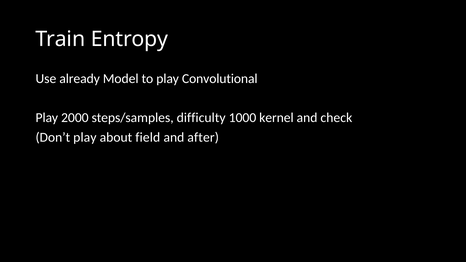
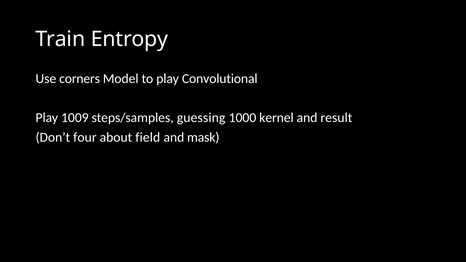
already: already -> corners (80, 79)
2000: 2000 -> 1009 (75, 118)
difficulty: difficulty -> guessing (201, 118)
check: check -> result (336, 118)
Don’t play: play -> four (85, 137)
after: after -> mask (203, 137)
